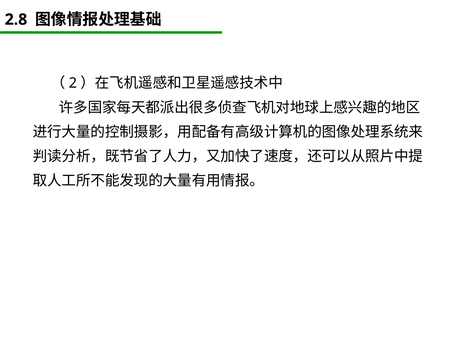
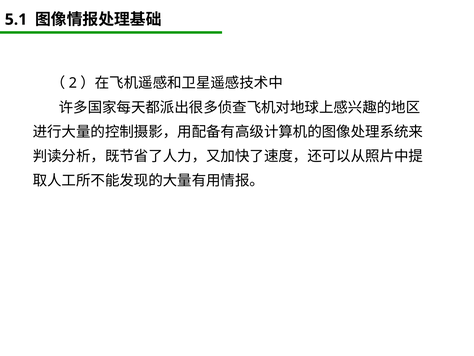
2.8: 2.8 -> 5.1 (16, 19)
